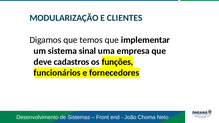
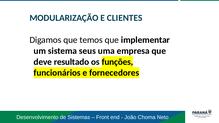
sinal: sinal -> seus (87, 51)
cadastros: cadastros -> resultado (72, 62)
